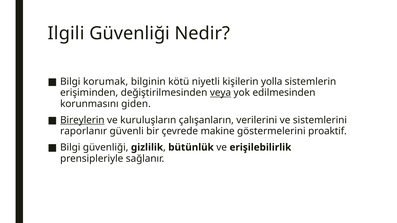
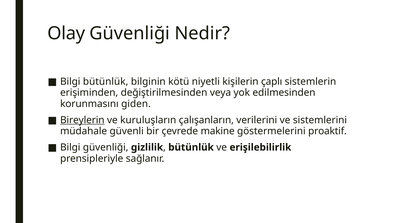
Ilgili: Ilgili -> Olay (66, 33)
Bilgi korumak: korumak -> bütünlük (106, 82)
yolla: yolla -> çaplı (272, 82)
veya underline: present -> none (220, 93)
raporlanır: raporlanır -> müdahale (84, 131)
